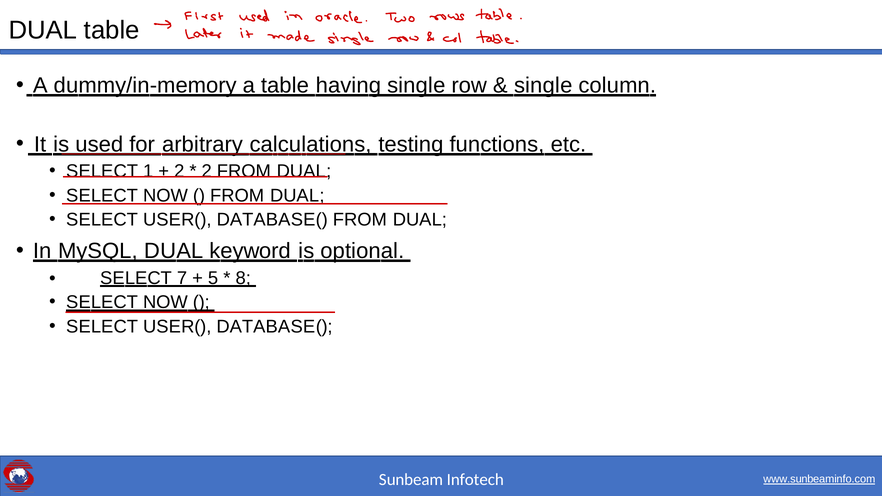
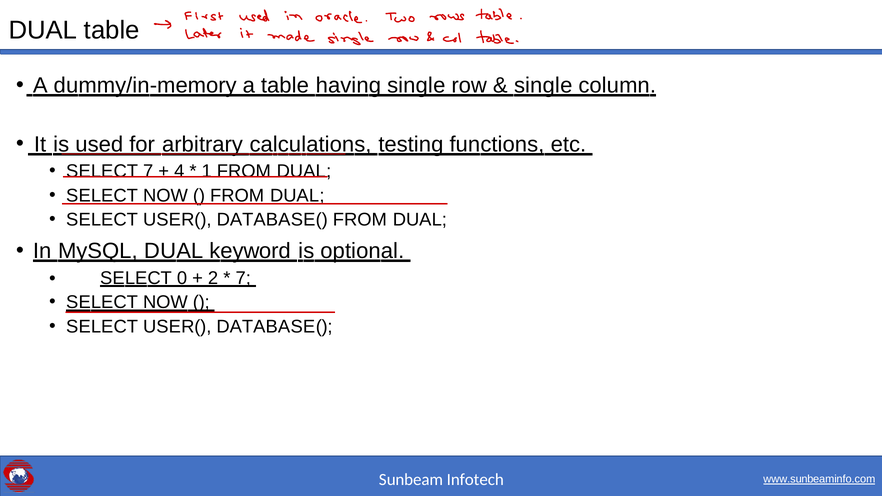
SELECT 1: 1 -> 7 (148, 171)
2: 2 -> 4 (179, 171)
2: 2 -> 1 (207, 171)
7: 7 -> 0 (182, 278)
5: 5 -> 2 (213, 278)
8: 8 -> 7 (243, 278)
